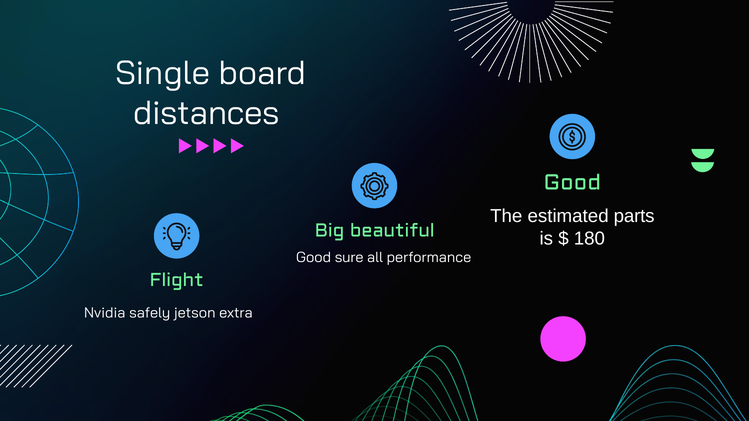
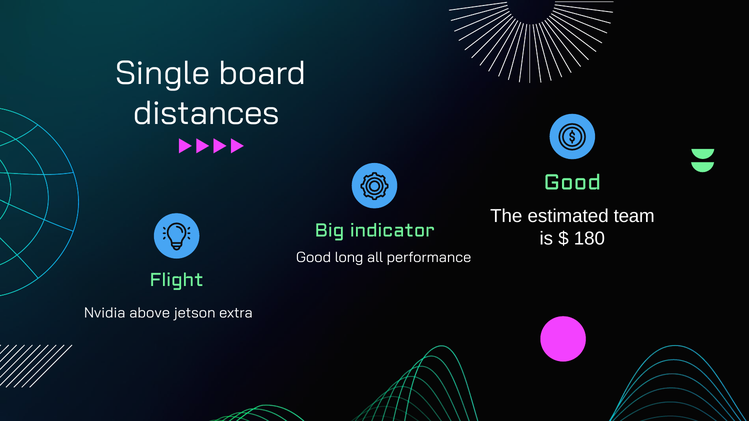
parts: parts -> team (634, 216)
beautiful: beautiful -> indicator (392, 231)
sure: sure -> long (349, 258)
safely: safely -> above (150, 313)
